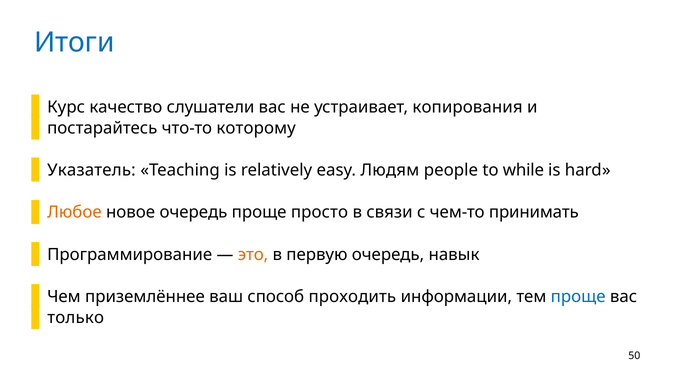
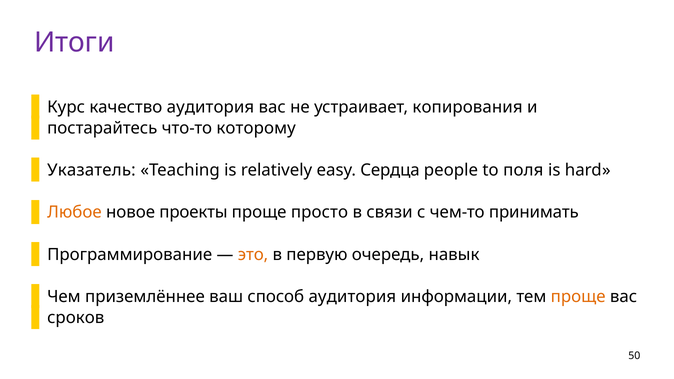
Итоги colour: blue -> purple (74, 43)
качество слушатели: слушатели -> аудитория (210, 107)
Людям: Людям -> Сердца (390, 170)
while: while -> поля (523, 170)
новое очередь: очередь -> проекты (194, 212)
способ проходить: проходить -> аудитория (352, 297)
проще colour: blue -> orange (578, 297)
только: только -> сроков (76, 318)
